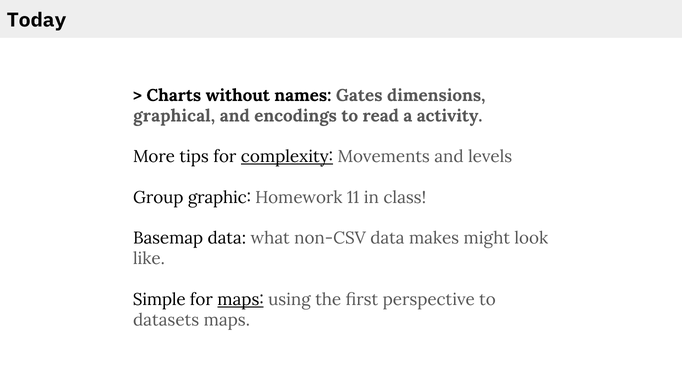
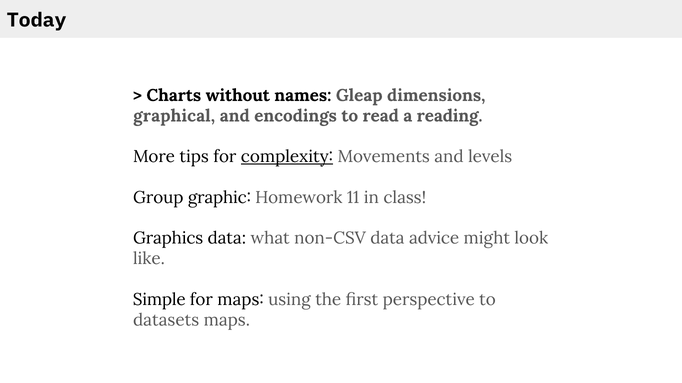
Gates: Gates -> Gleap (359, 96)
activity: activity -> reading (450, 116)
Basemap: Basemap -> Graphics (168, 239)
makes: makes -> advice (434, 239)
maps underline: present -> none (240, 300)
